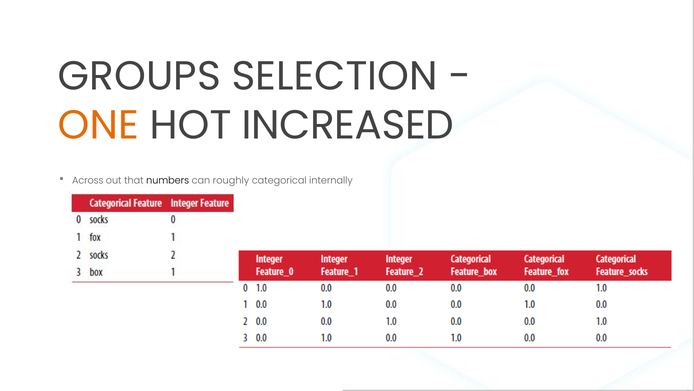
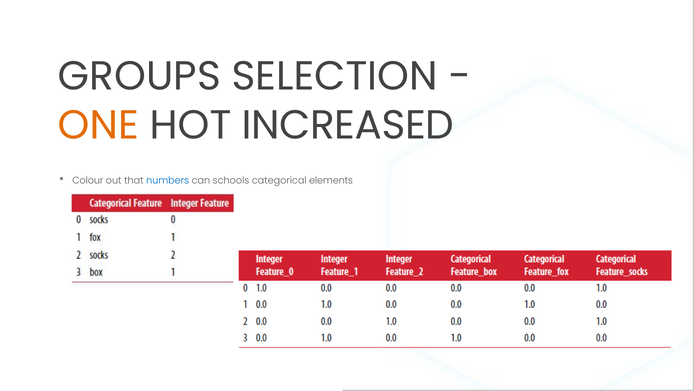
Across: Across -> Colour (88, 180)
numbers colour: black -> blue (168, 180)
roughly: roughly -> schools (231, 180)
internally: internally -> elements (331, 180)
